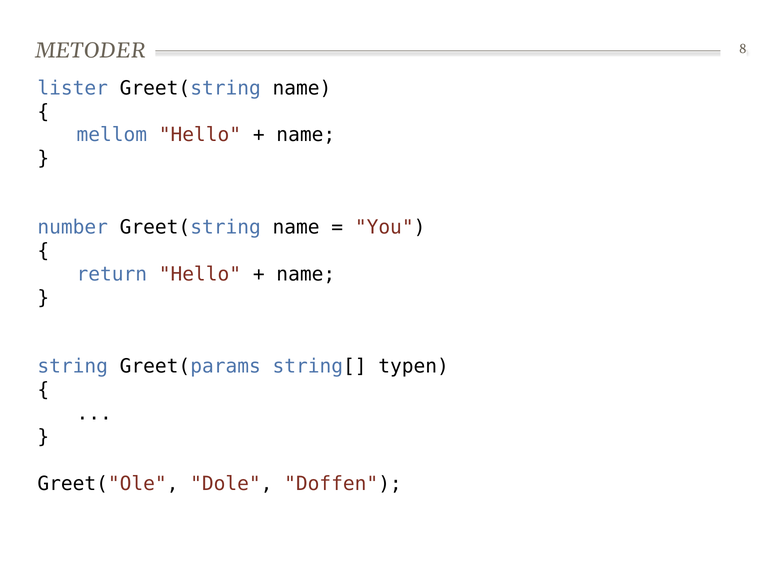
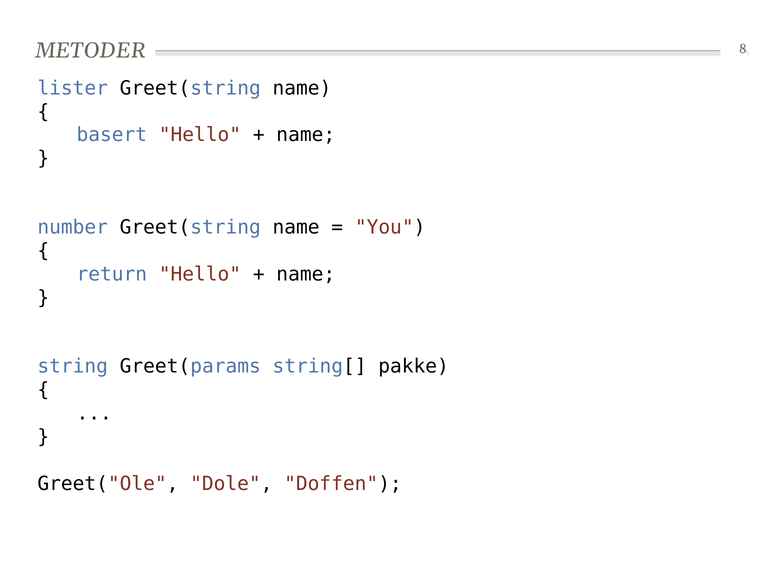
mellom: mellom -> basert (112, 135)
typen: typen -> pakke (414, 366)
